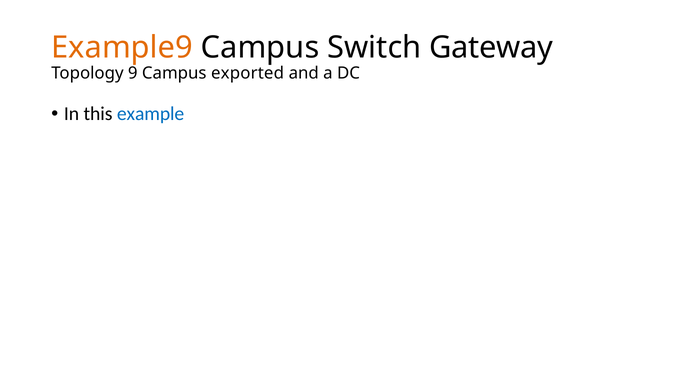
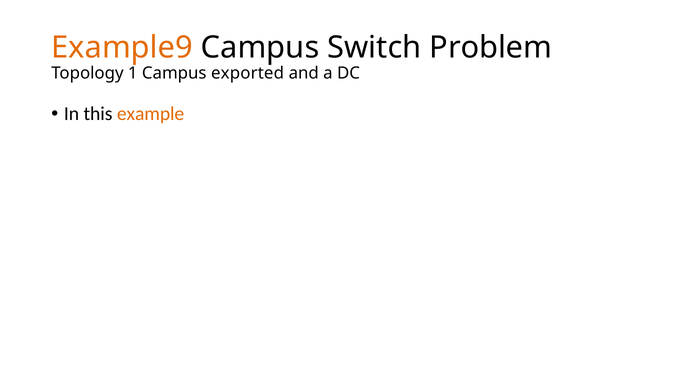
Gateway: Gateway -> Problem (491, 47)
9: 9 -> 1 (133, 73)
example colour: blue -> orange (151, 114)
